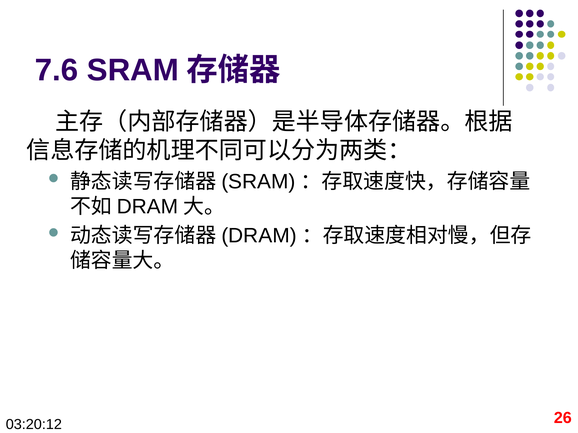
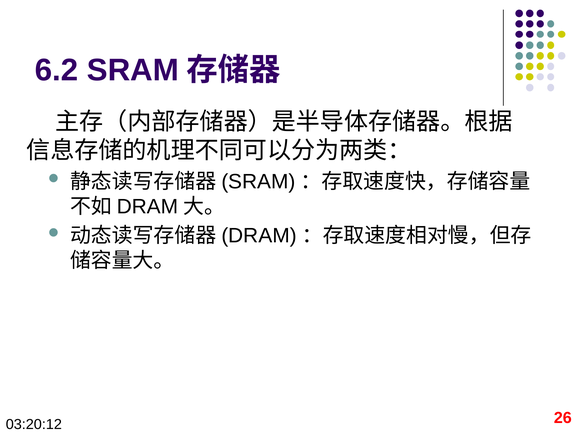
7.6: 7.6 -> 6.2 (56, 70)
